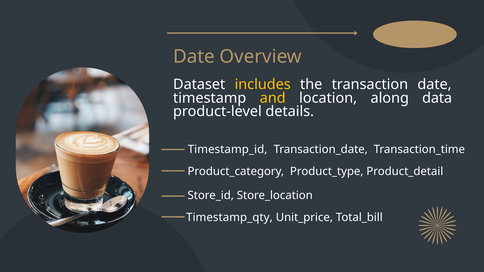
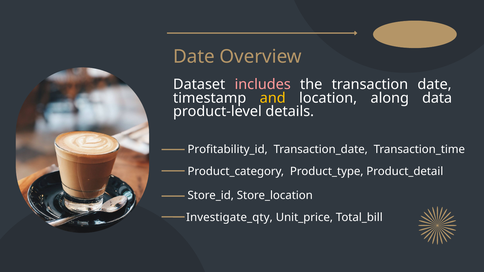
includes colour: yellow -> pink (263, 85)
Timestamp_id: Timestamp_id -> Profitability_id (228, 150)
Timestamp_qty: Timestamp_qty -> Investigate_qty (229, 218)
